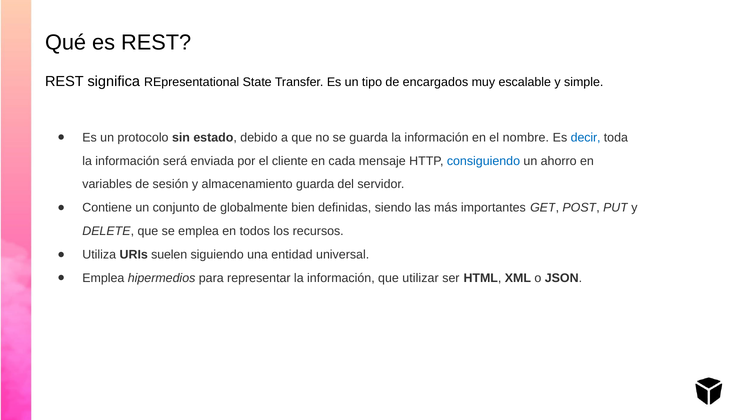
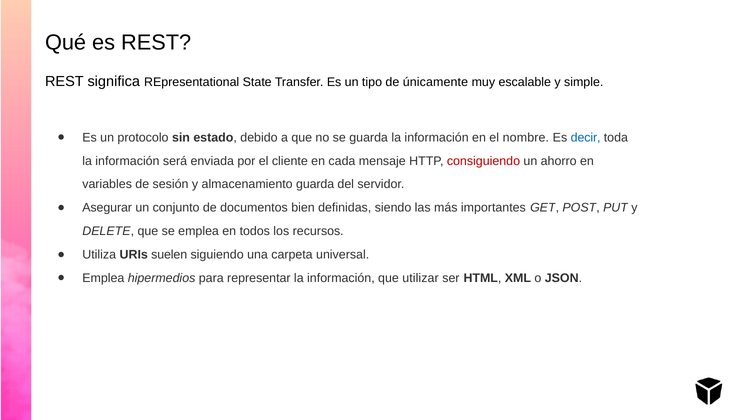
encargados: encargados -> únicamente (435, 82)
consiguiendo colour: blue -> red (483, 161)
Contiene: Contiene -> Asegurar (107, 208)
globalmente: globalmente -> documentos (254, 208)
entidad: entidad -> carpeta (292, 254)
